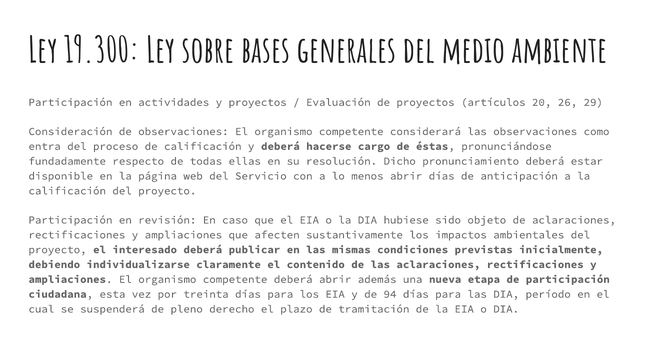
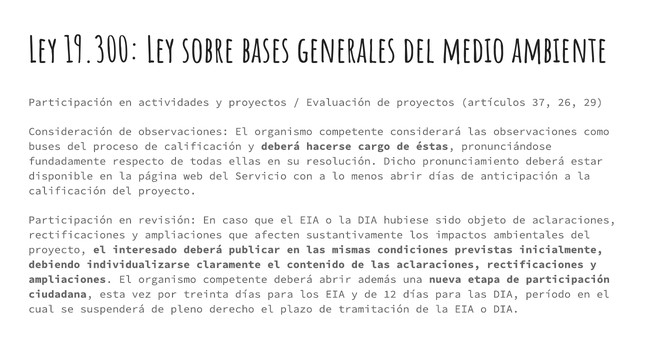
20: 20 -> 37 (542, 102)
entra: entra -> buses (45, 146)
94: 94 -> 12 (390, 294)
